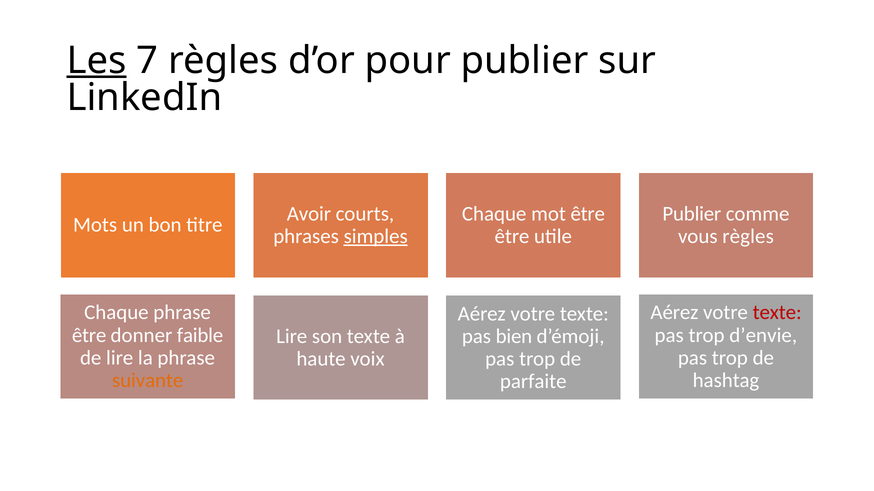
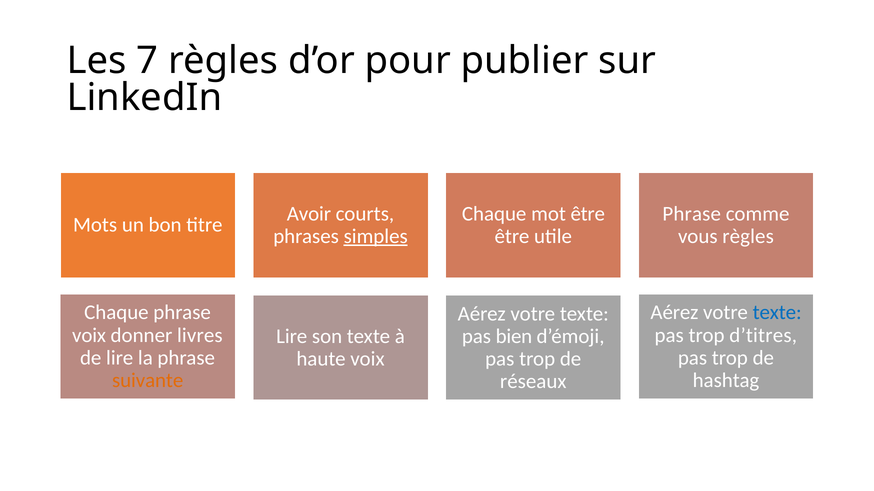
Les underline: present -> none (97, 60)
Publier: Publier -> Phrase (692, 214)
texte colour: red -> blue (777, 313)
être: être -> voix (89, 336)
faible: faible -> livres (200, 336)
d’envie: d’envie -> d’titres (763, 336)
parfaite: parfaite -> réseaux (533, 382)
